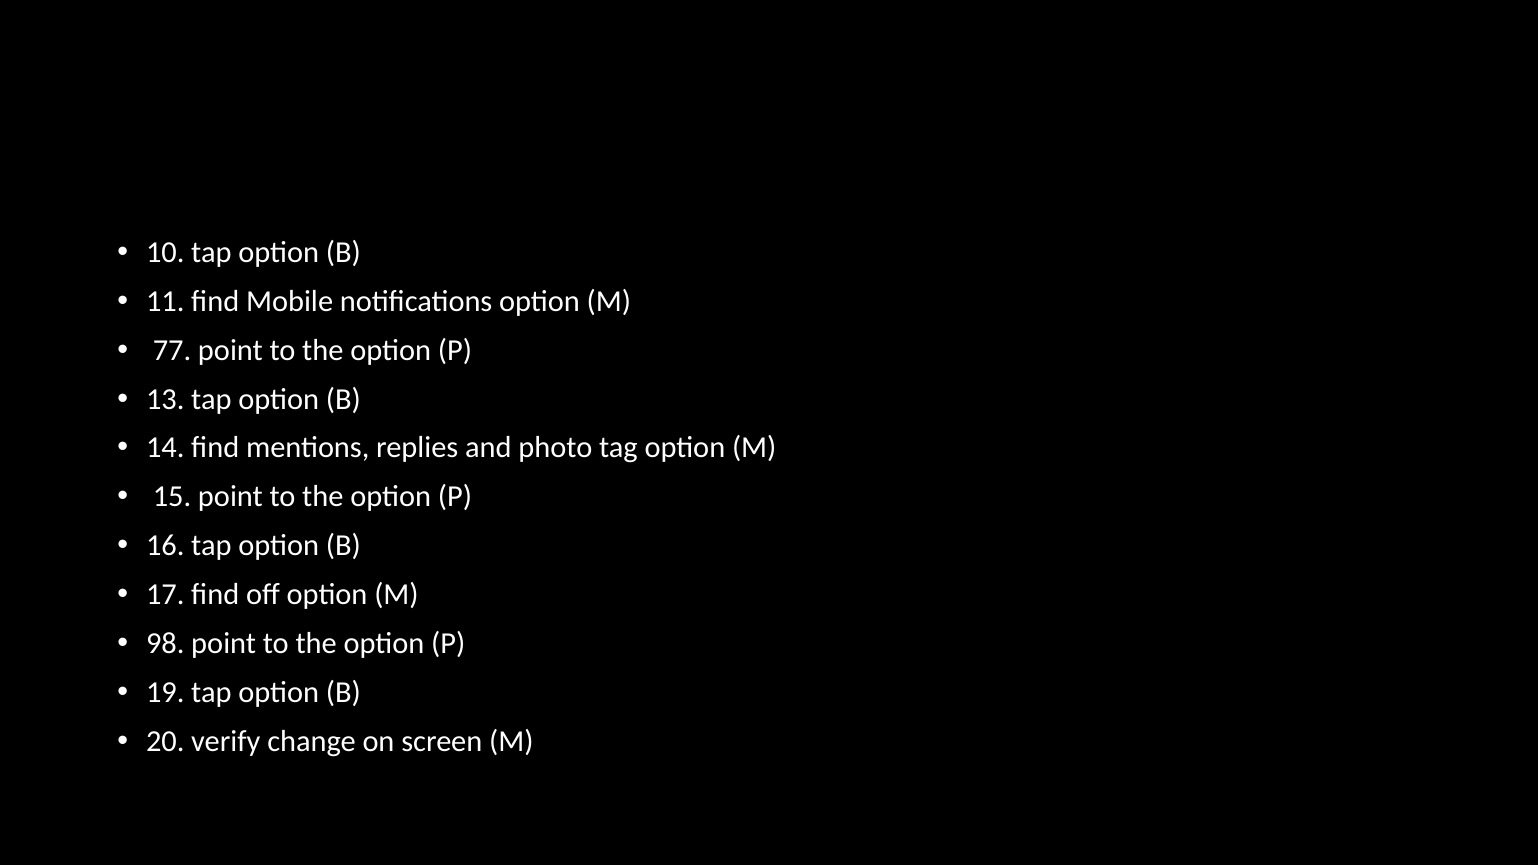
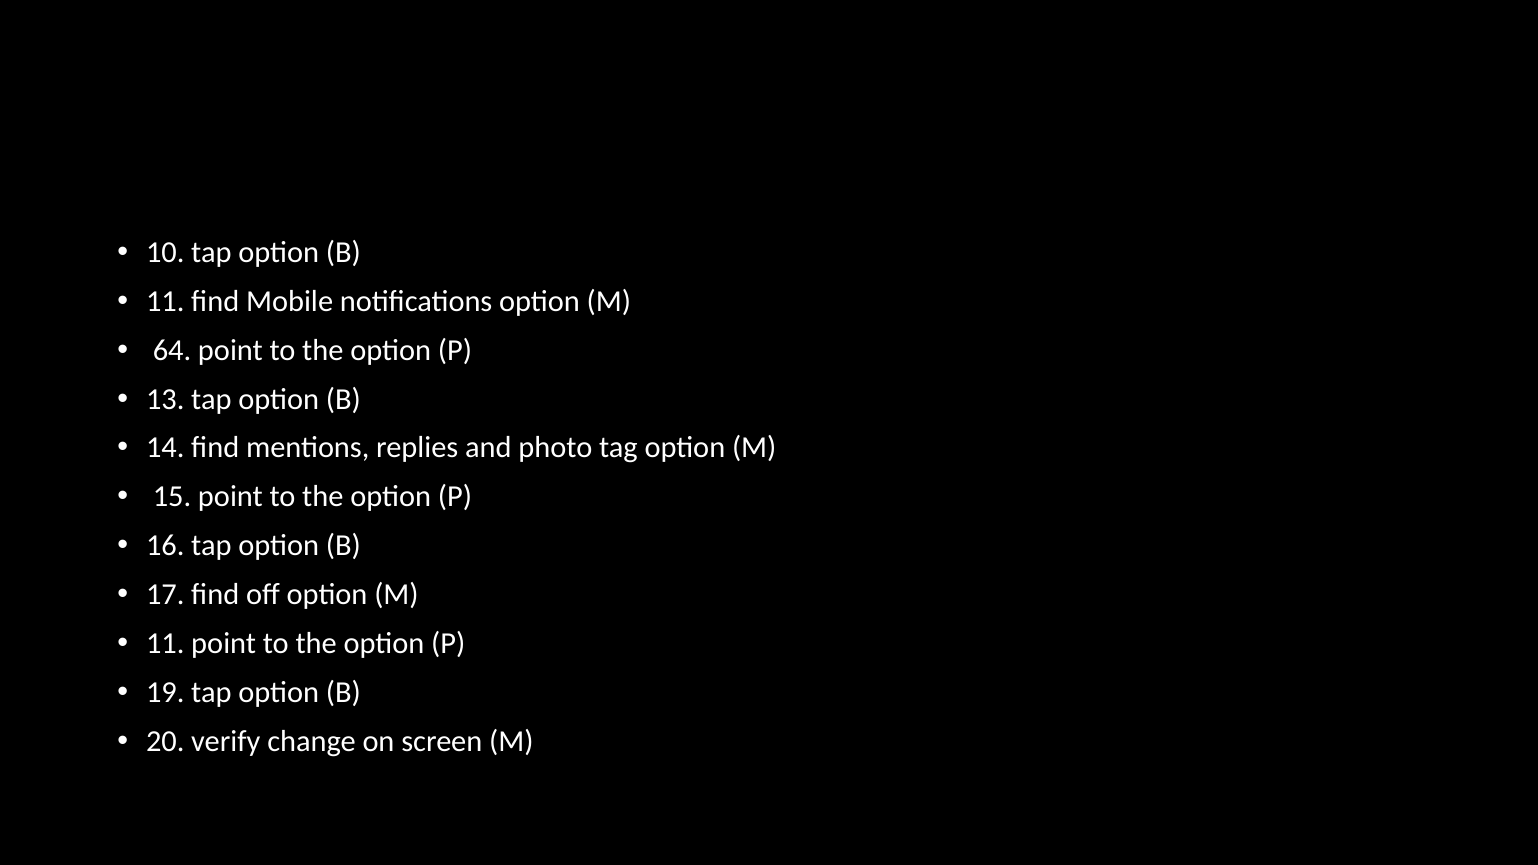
77: 77 -> 64 (172, 350)
98: 98 -> 11 (165, 644)
